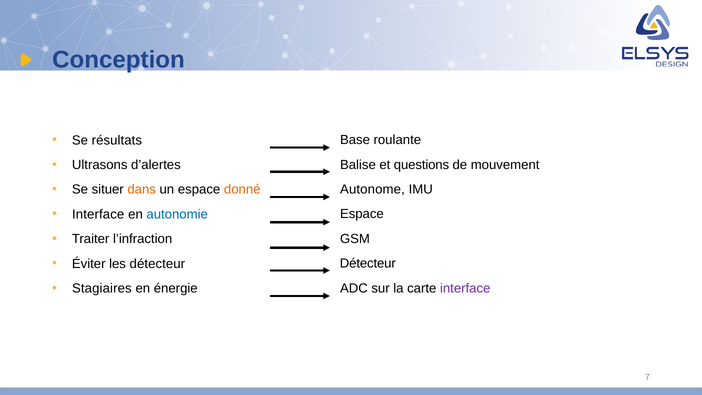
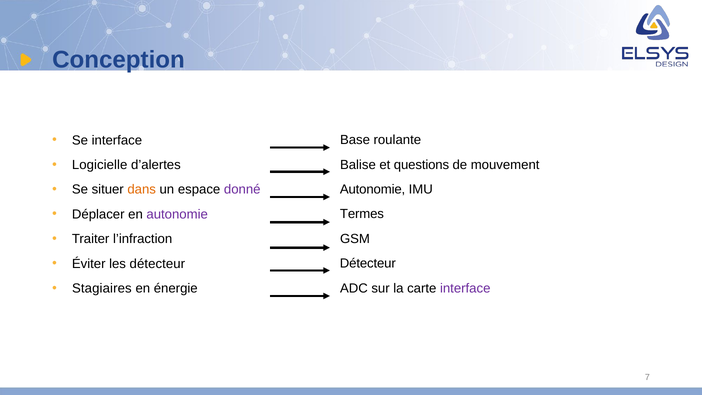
Se résultats: résultats -> interface (117, 140)
Ultrasons: Ultrasons -> Logicielle (100, 165)
donné colour: orange -> purple (242, 190)
Autonome: Autonome -> Autonomie (373, 189)
Interface: Interface -> Déplacer (98, 214)
autonomie colour: blue -> purple (177, 214)
Espace: Espace -> Termes (362, 214)
